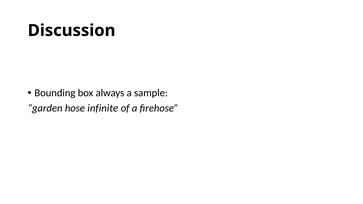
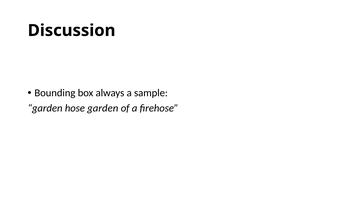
hose infinite: infinite -> garden (103, 108)
